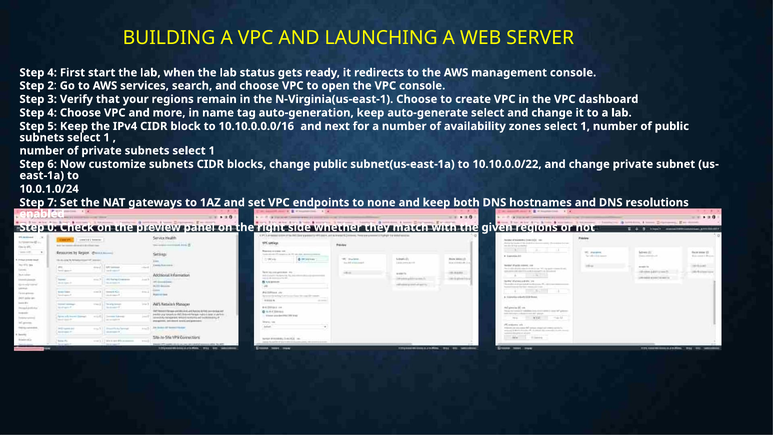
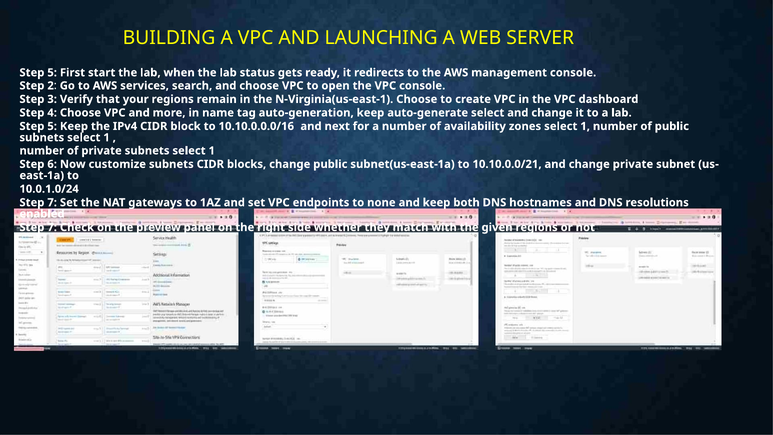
4: 4 -> 5 (52, 73)
10.10.0.0/22: 10.10.0.0/22 -> 10.10.0.0/21 (507, 164)
0: 0 -> 7 (52, 227)
